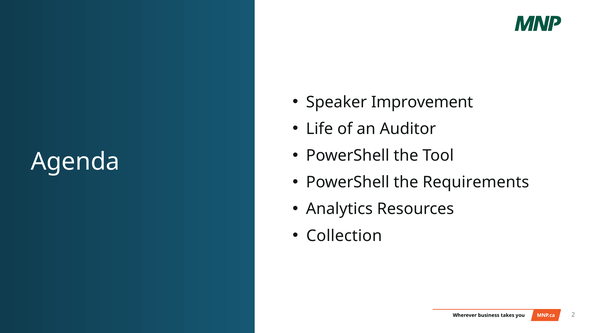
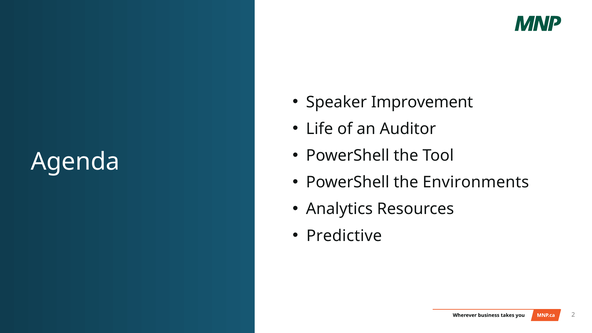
Requirements: Requirements -> Environments (476, 182)
Collection: Collection -> Predictive (344, 236)
